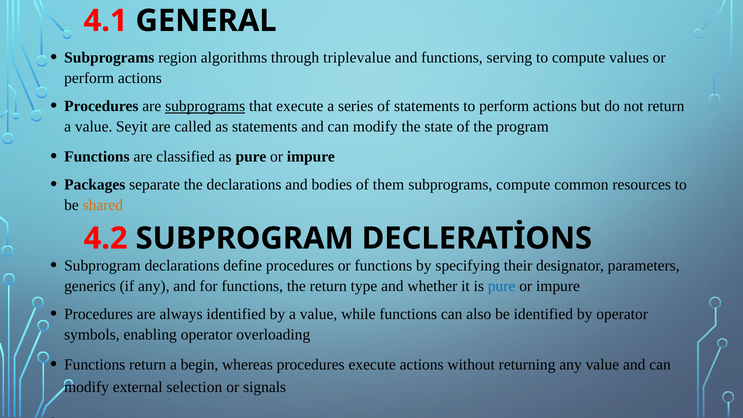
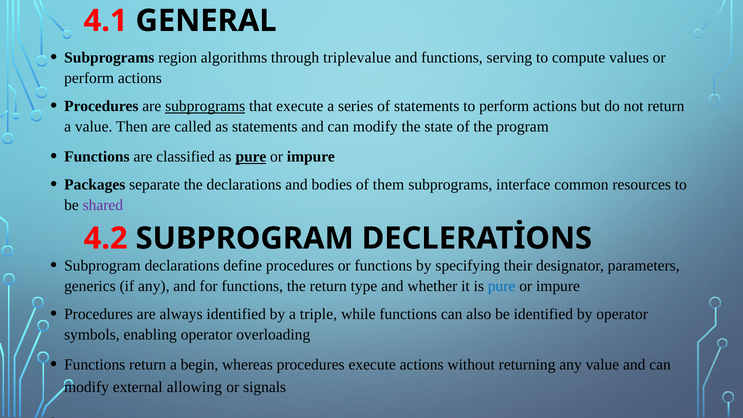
Seyit: Seyit -> Then (132, 127)
pure underline: none -> present (251, 157)
subprograms compute: compute -> interface (523, 185)
shared colour: orange -> purple (103, 205)
by a value: value -> triple (318, 314)
selection: selection -> allowing (194, 387)
